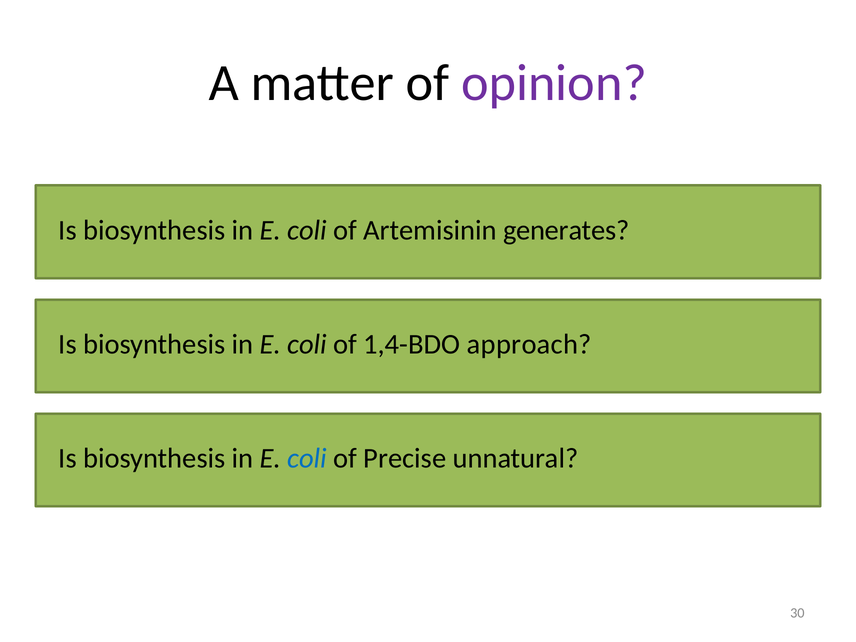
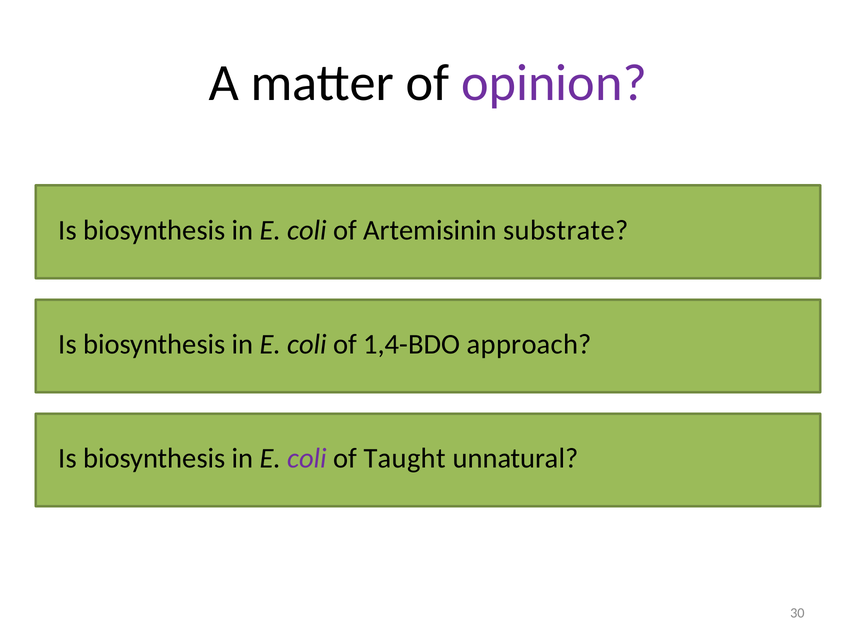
generates: generates -> substrate (566, 230)
coli colour: blue -> purple (307, 458)
Precise: Precise -> Taught (405, 458)
